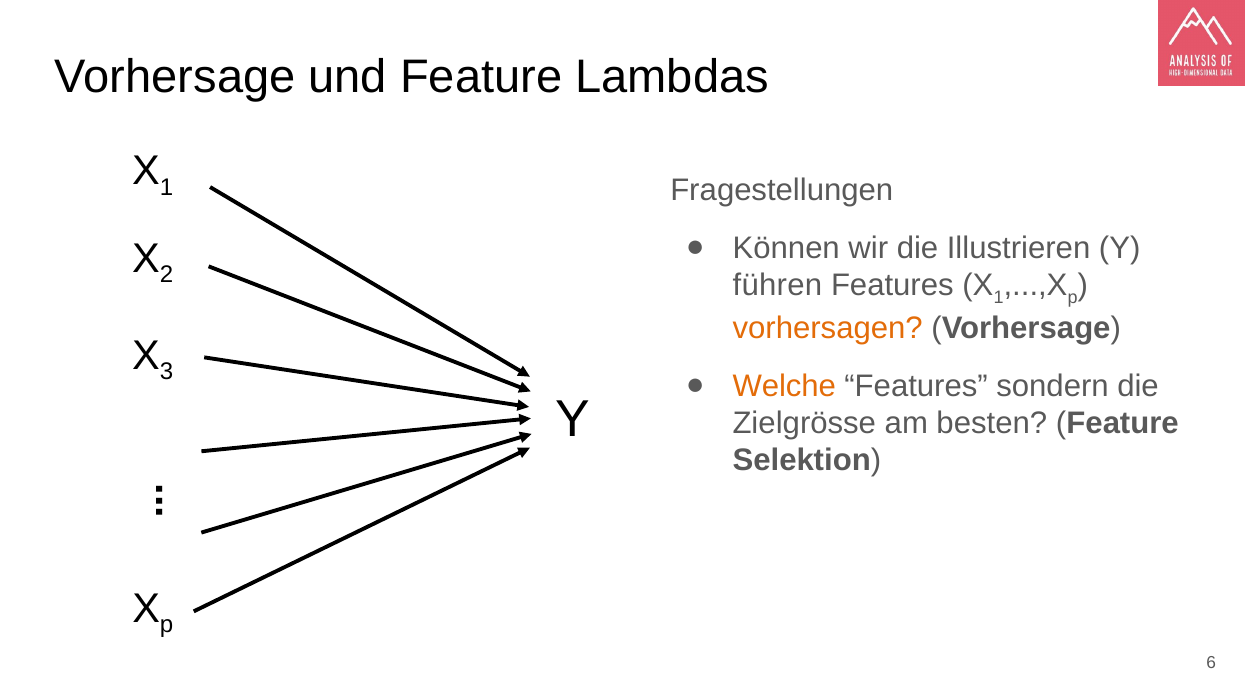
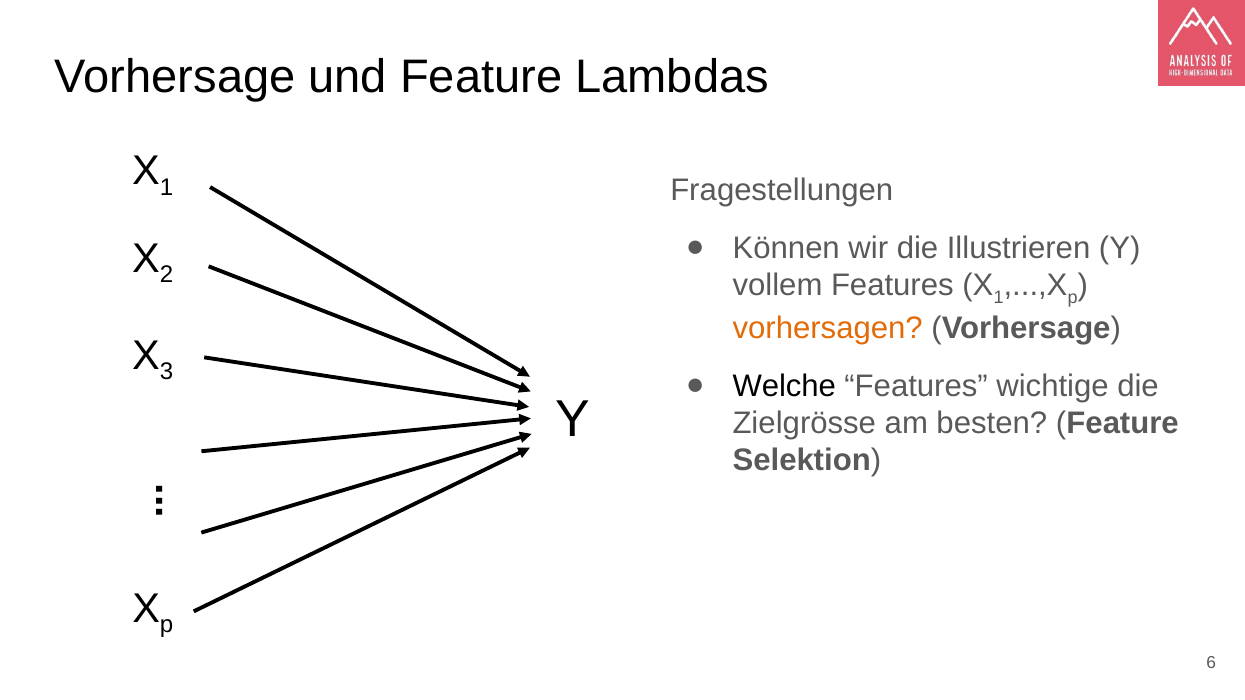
führen: führen -> vollem (778, 286)
Welche colour: orange -> black (784, 386)
sondern: sondern -> wichtige (1053, 386)
